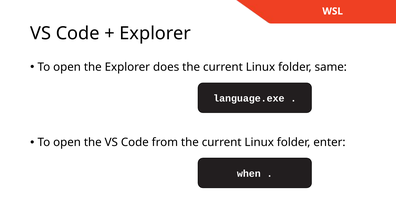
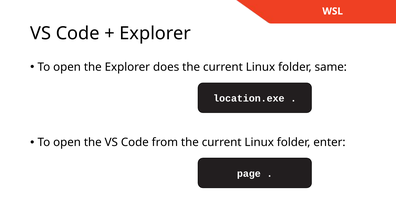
language.exe: language.exe -> location.exe (249, 98)
when: when -> page (249, 173)
